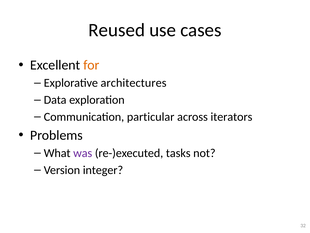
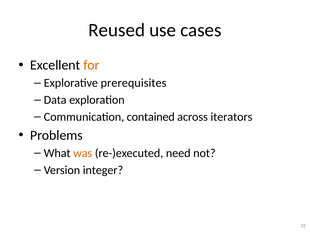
architectures: architectures -> prerequisites (134, 83)
particular: particular -> contained (151, 117)
was colour: purple -> orange (83, 153)
tasks: tasks -> need (178, 153)
